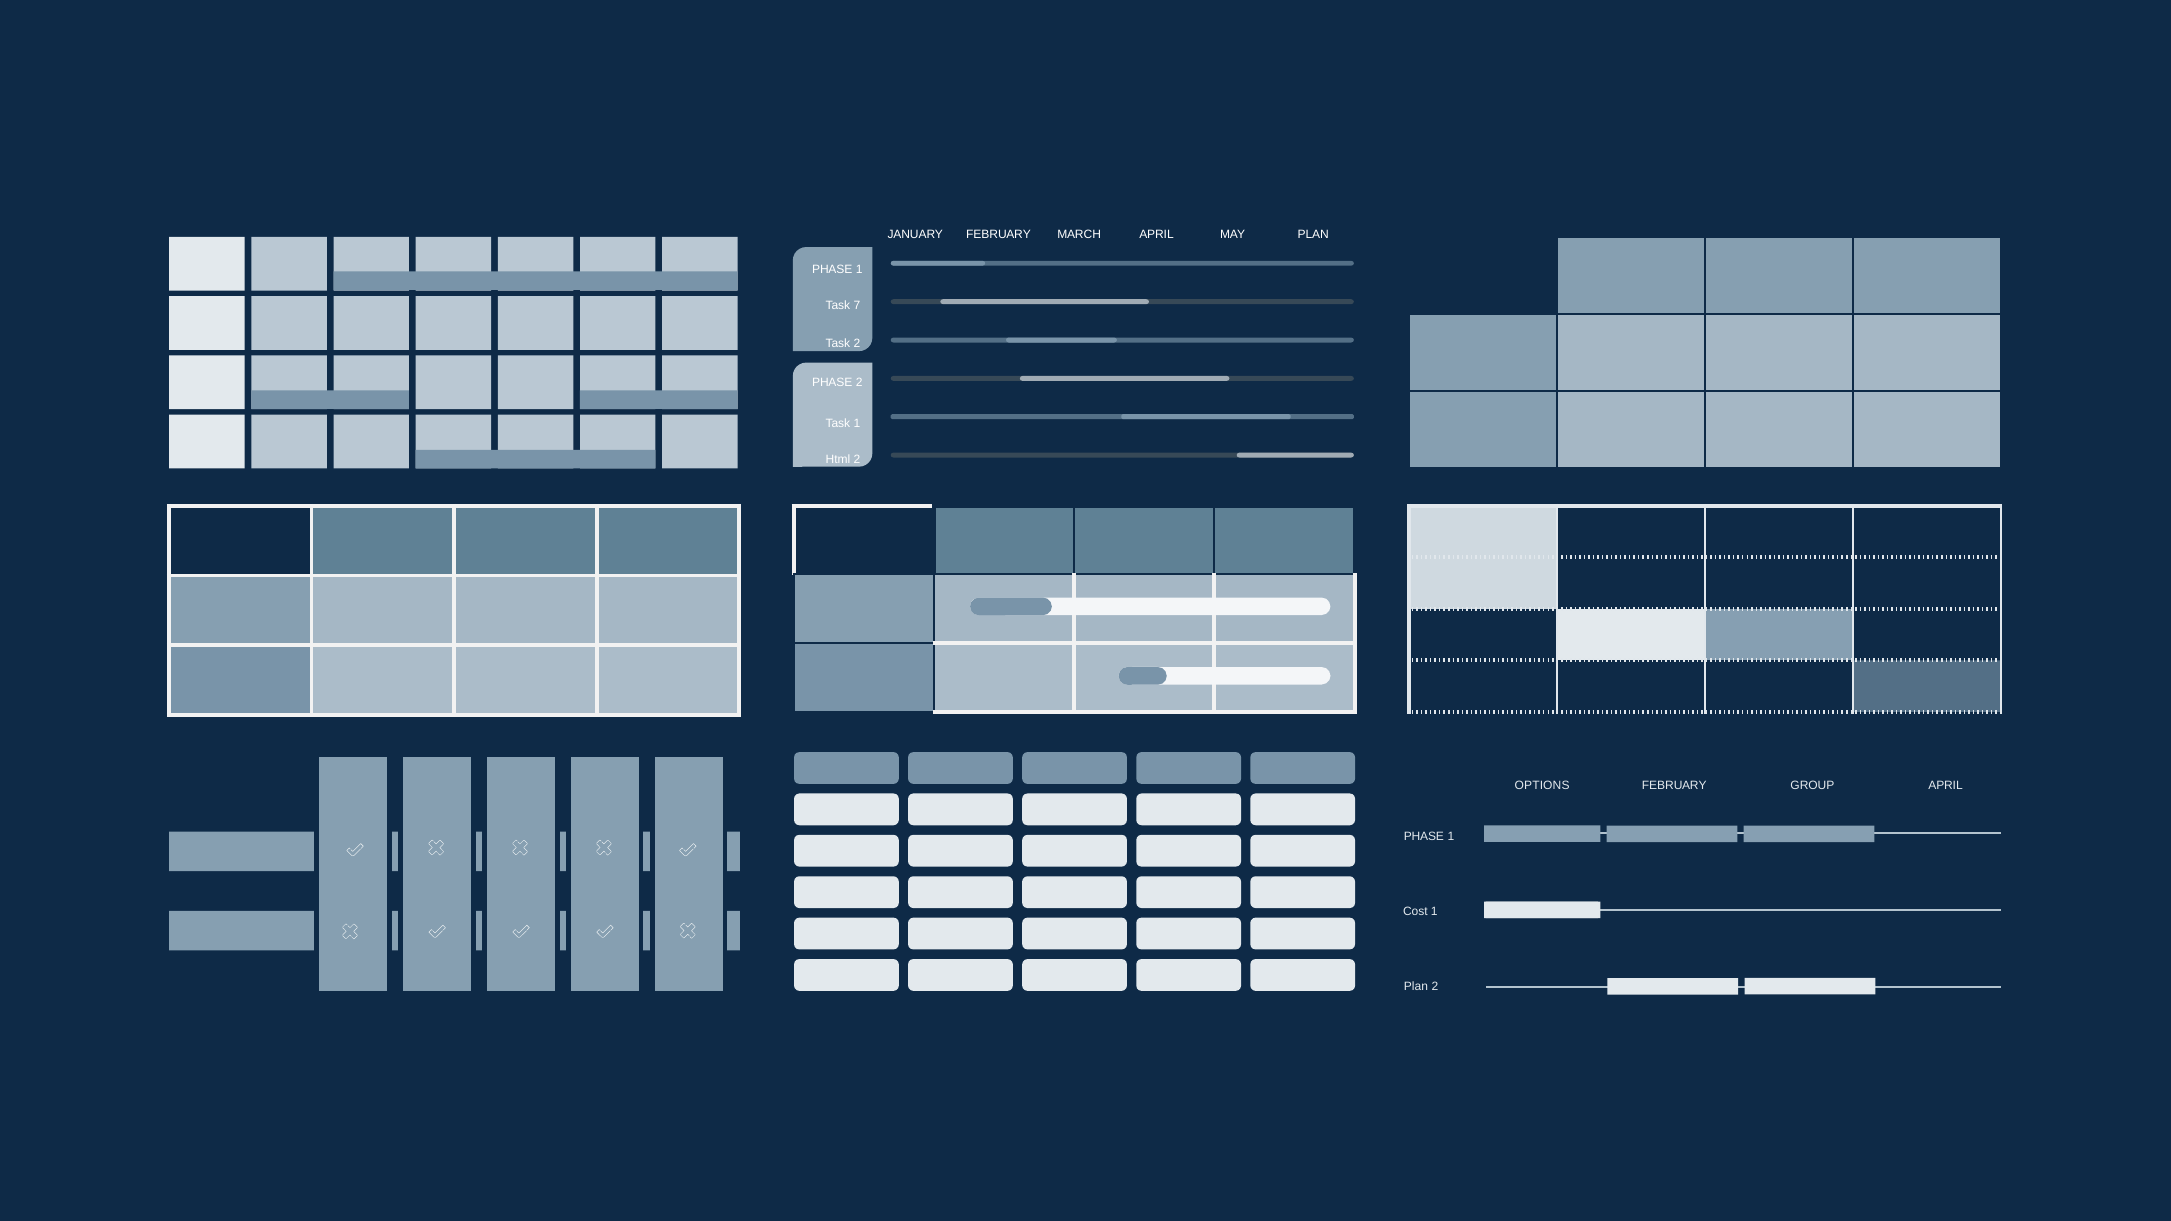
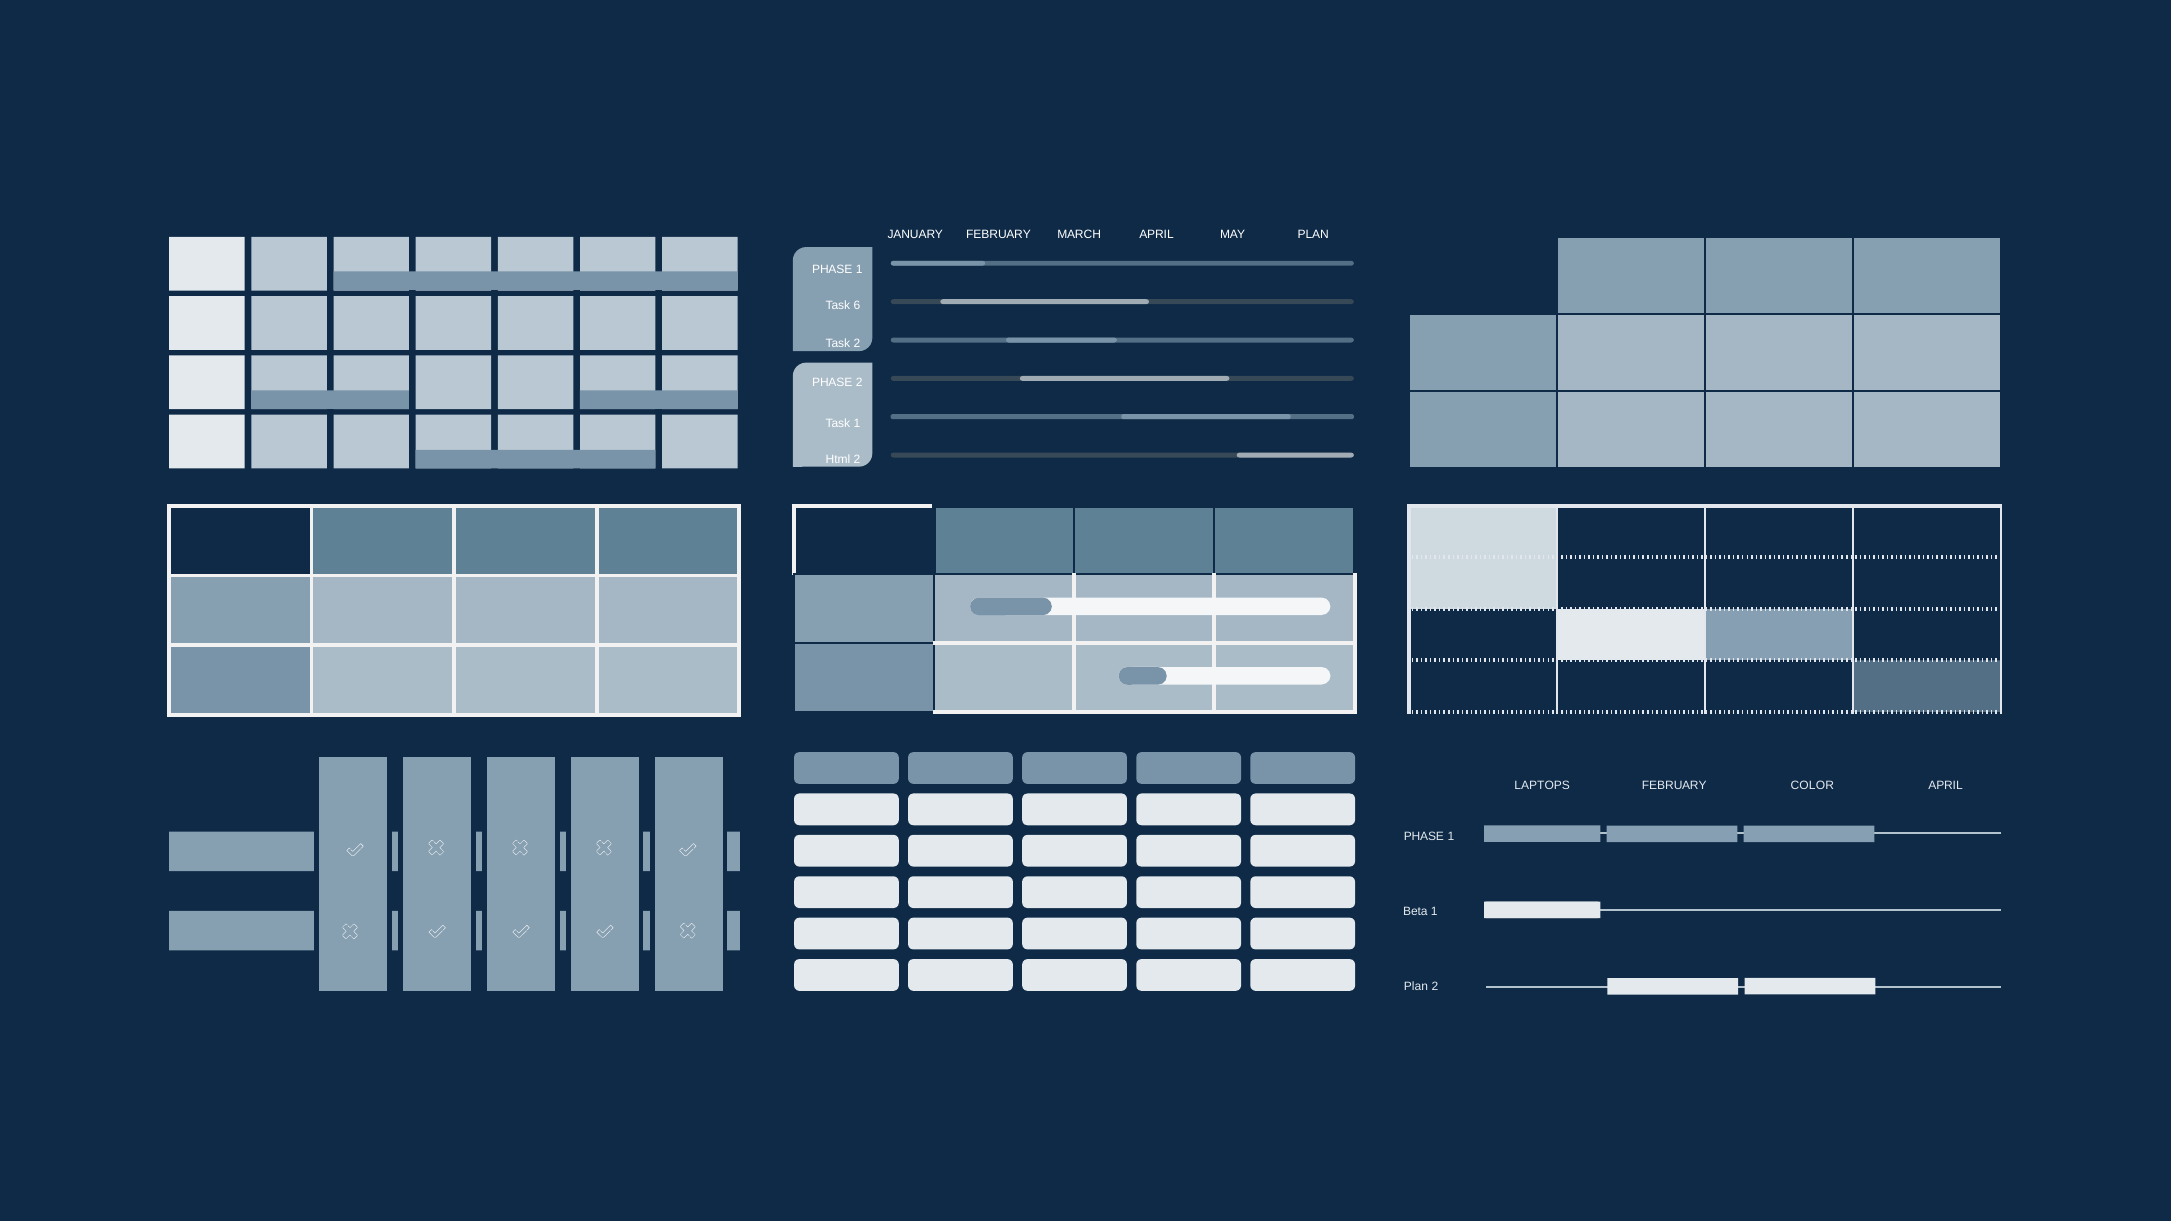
7: 7 -> 6 (857, 306)
OPTIONS: OPTIONS -> LAPTOPS (1542, 786)
GROUP: GROUP -> COLOR (1812, 786)
Cost: Cost -> Beta (1415, 912)
